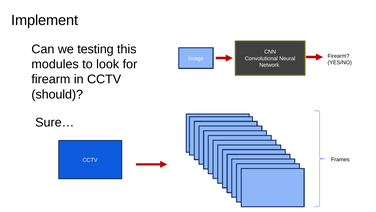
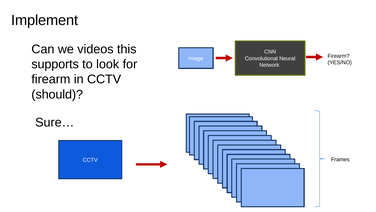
testing: testing -> videos (95, 49)
modules: modules -> supports (55, 64)
